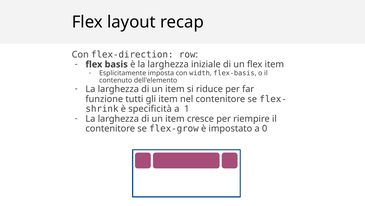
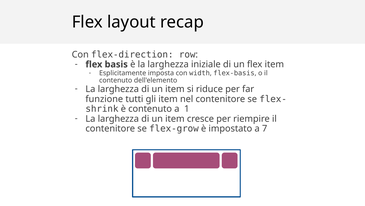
è specificità: specificità -> contenuto (150, 109)
0: 0 -> 7 (265, 128)
